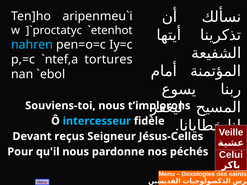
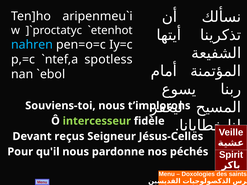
tortures: tortures -> spotless (109, 59)
intercesseur colour: light blue -> light green (97, 121)
Celui: Celui -> Spirit (231, 155)
